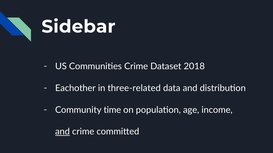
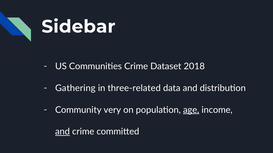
Eachother: Eachother -> Gathering (75, 88)
time: time -> very (112, 110)
age underline: none -> present (191, 110)
